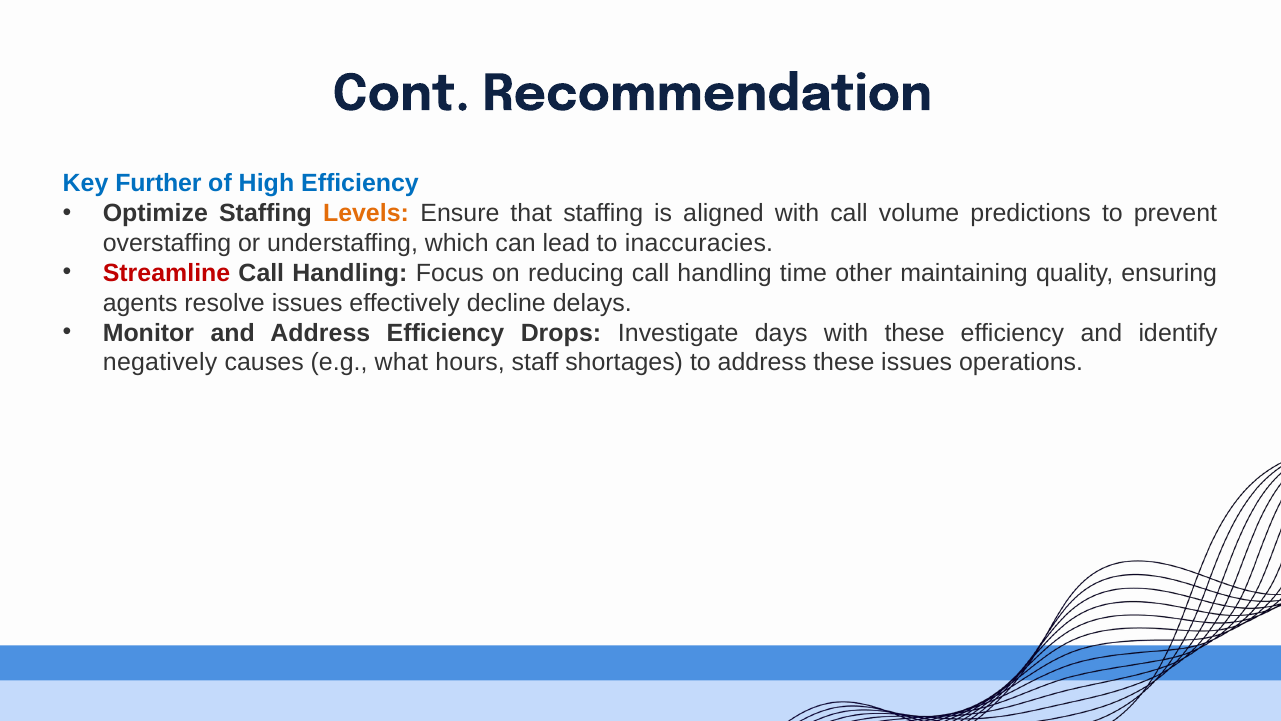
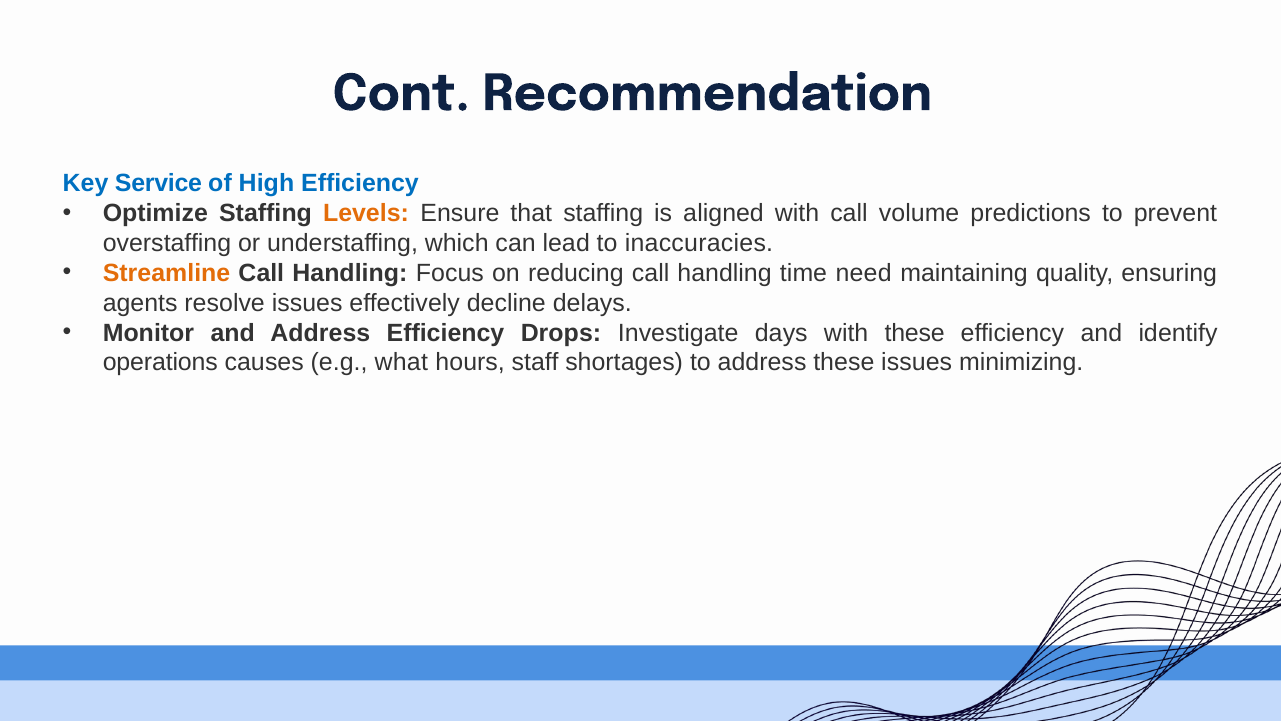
Further: Further -> Service (159, 183)
Streamline colour: red -> orange (167, 273)
other: other -> need (864, 273)
negatively: negatively -> operations (160, 363)
operations: operations -> minimizing (1021, 363)
